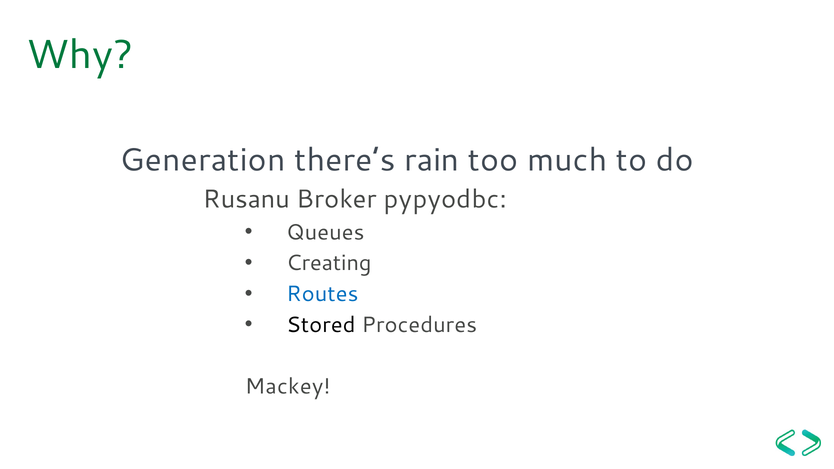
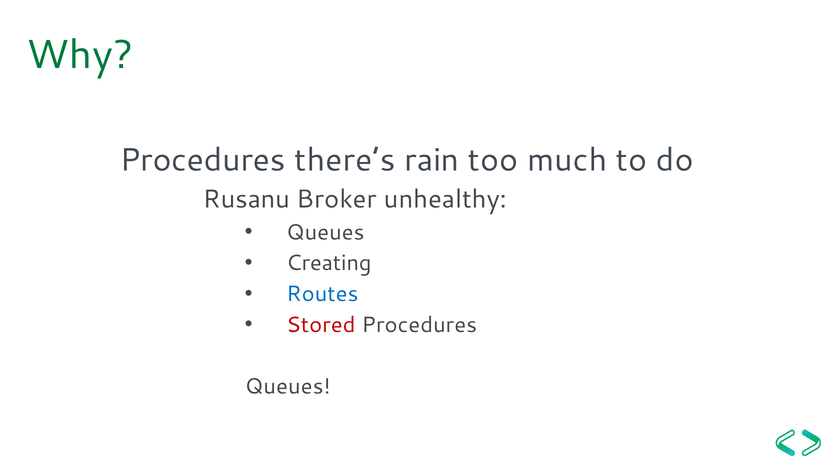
Generation: Generation -> Procedures (203, 160)
pypyodbc: pypyodbc -> unhealthy (445, 200)
Stored colour: black -> red (321, 325)
Mackey: Mackey -> Queues (288, 387)
